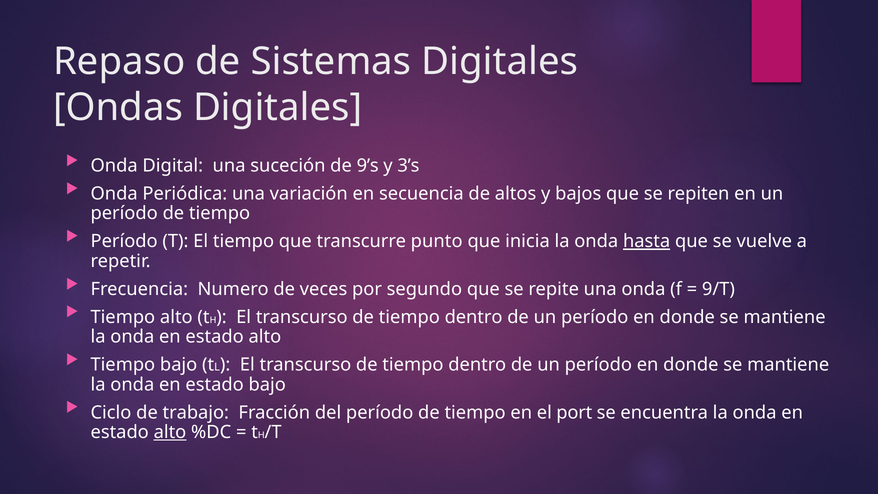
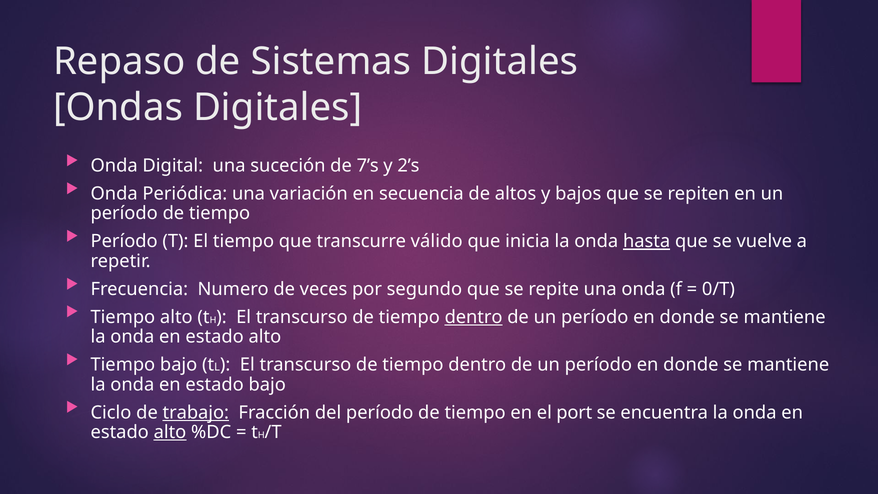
9’s: 9’s -> 7’s (368, 166)
3’s: 3’s -> 2’s (408, 166)
punto: punto -> válido (437, 241)
9/T: 9/T -> 0/T (718, 289)
dentro underline: none -> present (474, 317)
trabajo underline: none -> present (196, 412)
